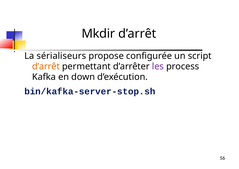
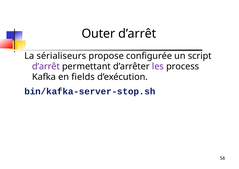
Mkdir: Mkdir -> Outer (98, 34)
d’arrêt colour: orange -> purple (46, 66)
down: down -> fields (83, 77)
